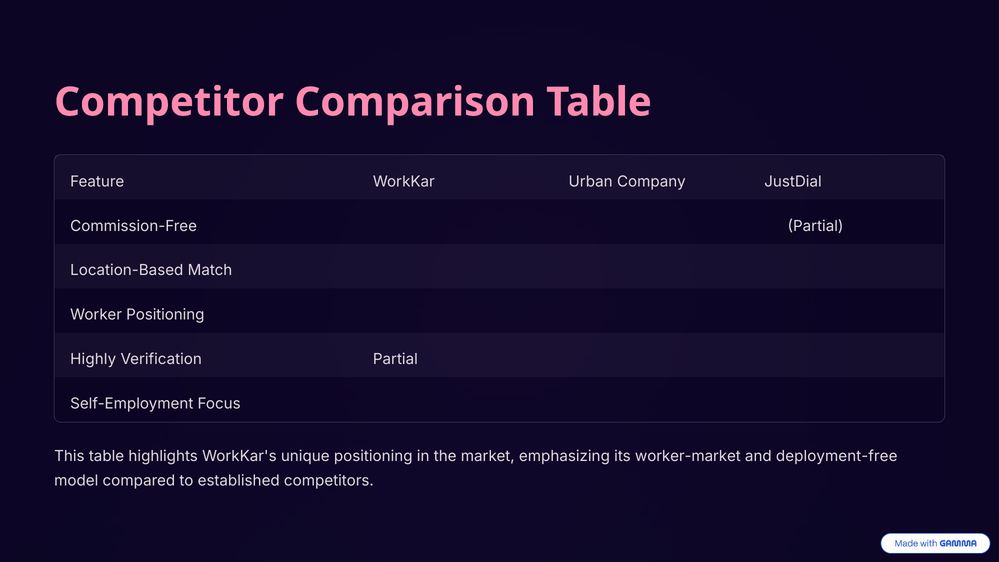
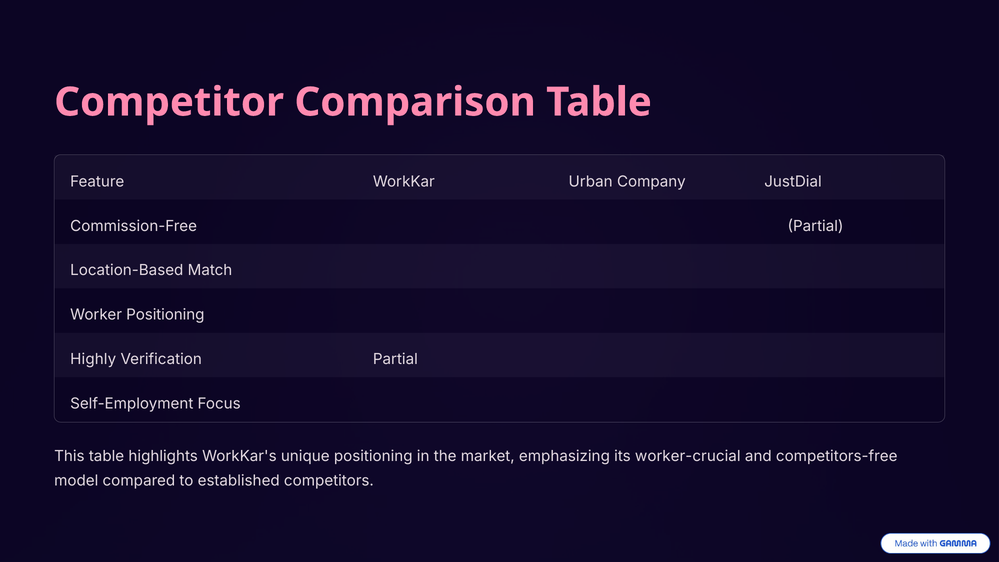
worker-market: worker-market -> worker-crucial (688, 456)
deployment-free: deployment-free -> competitors-free (837, 456)
